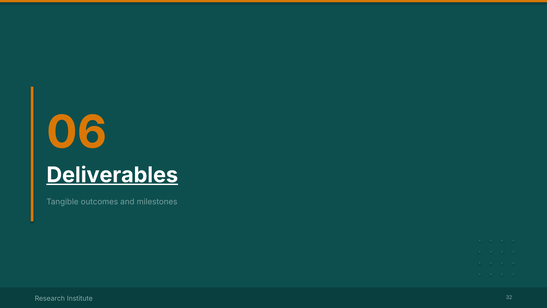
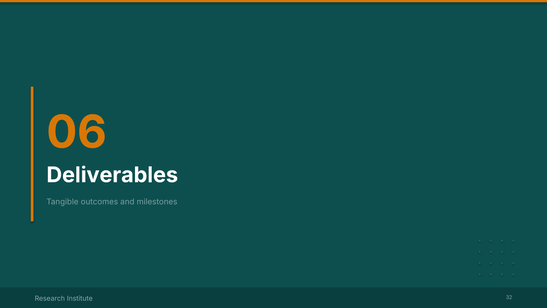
Deliverables underline: present -> none (112, 175)
